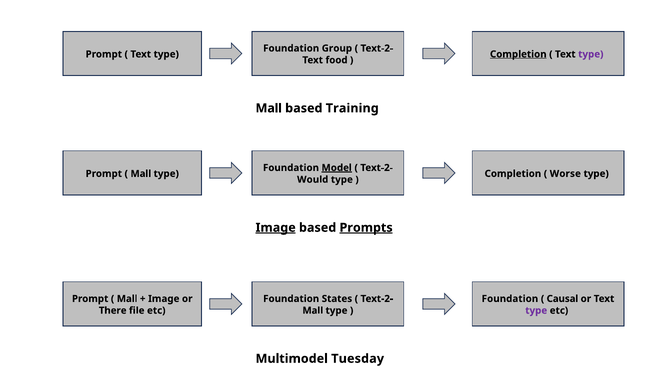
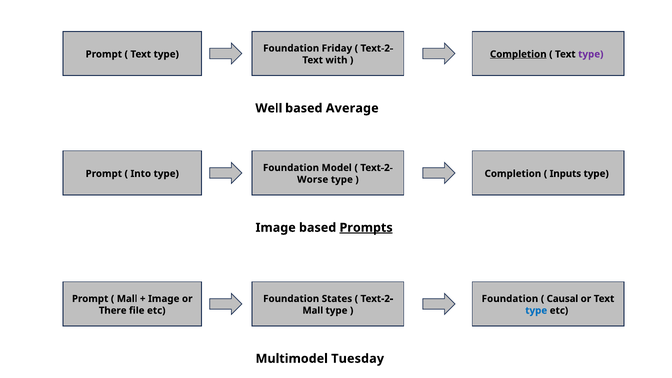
Group: Group -> Friday (337, 48)
food: food -> with (336, 60)
Mall: Mall -> Well (269, 108)
Training: Training -> Average (352, 108)
Model underline: present -> none (337, 168)
Mall: Mall -> Into (141, 174)
Worse: Worse -> Inputs (565, 174)
Would: Would -> Worse (313, 180)
Image underline: present -> none (276, 228)
type colour: purple -> blue (536, 310)
